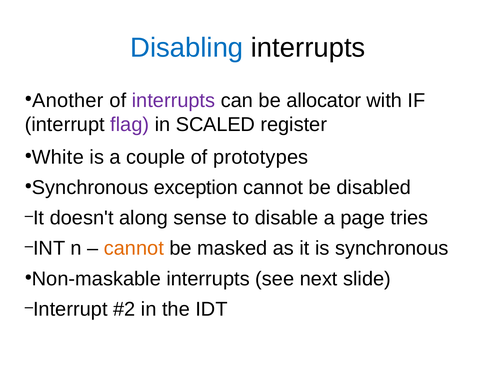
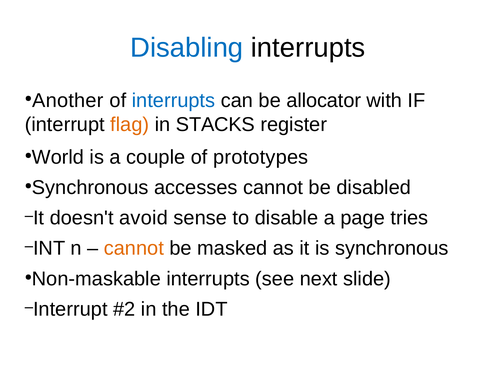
interrupts colour: purple -> blue (174, 100)
flag colour: purple -> orange (130, 124)
SCALED: SCALED -> STACKS (215, 124)
White: White -> World (58, 157)
exception: exception -> accesses (196, 187)
along: along -> avoid (144, 218)
